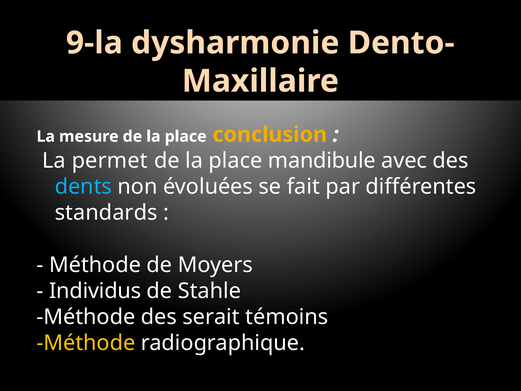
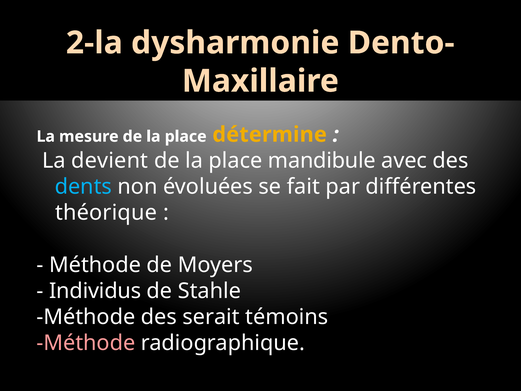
9-la: 9-la -> 2-la (94, 43)
conclusion: conclusion -> détermine (270, 134)
permet: permet -> devient (110, 161)
standards: standards -> théorique (106, 213)
Méthode colour: yellow -> pink (86, 343)
